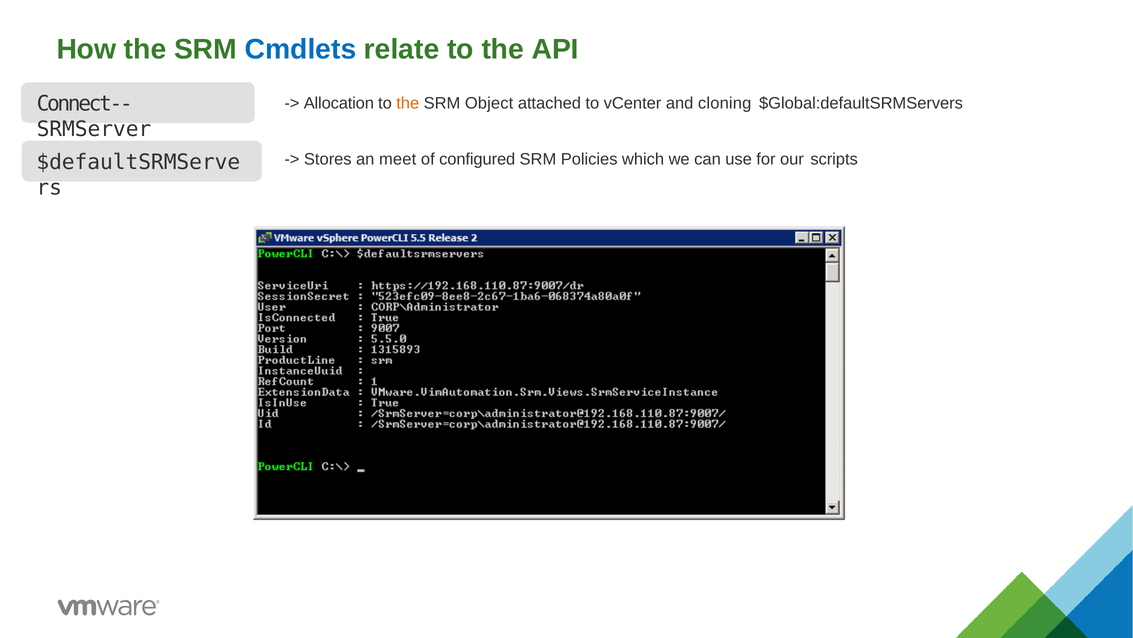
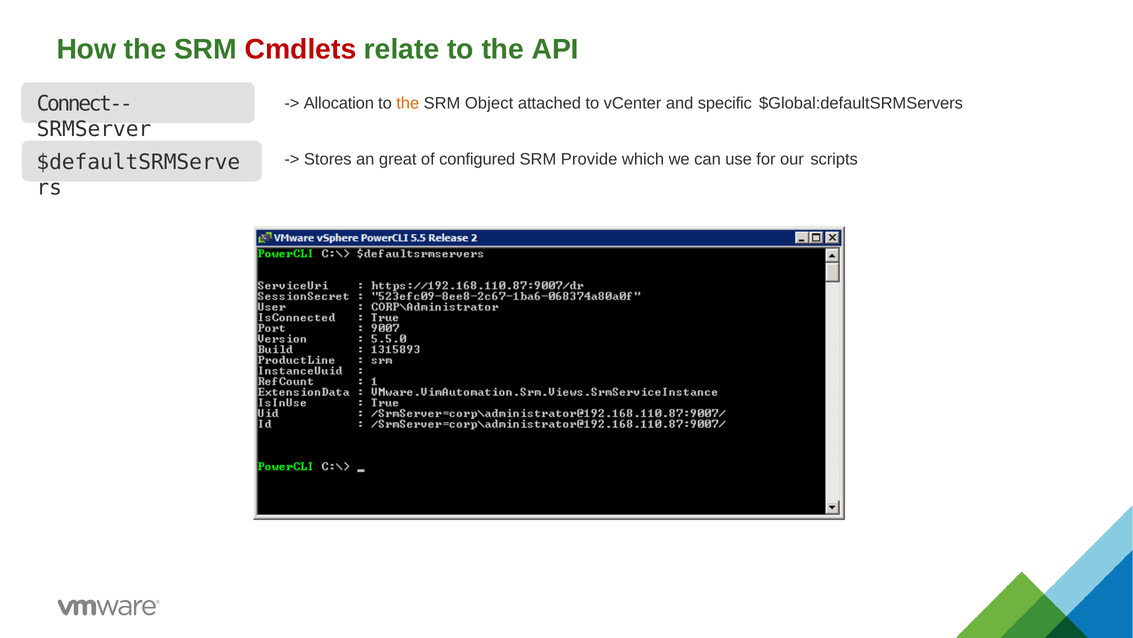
Cmdlets colour: blue -> red (301, 50)
cloning: cloning -> specific (725, 104)
meet: meet -> great (398, 159)
Policies: Policies -> Provide (589, 159)
